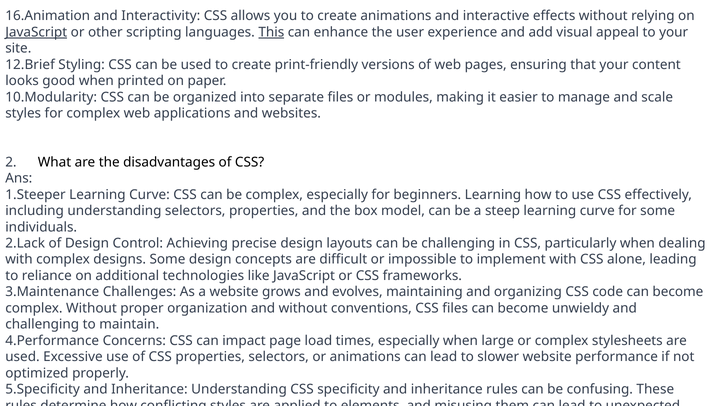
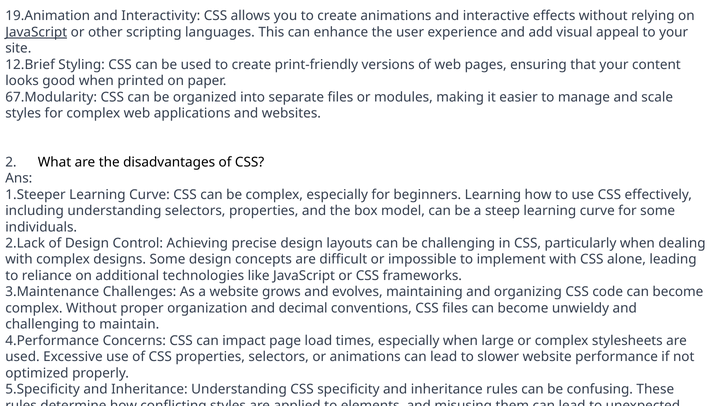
16.Animation: 16.Animation -> 19.Animation (48, 16)
This underline: present -> none (271, 32)
10.Modularity: 10.Modularity -> 67.Modularity (51, 97)
and without: without -> decimal (303, 308)
